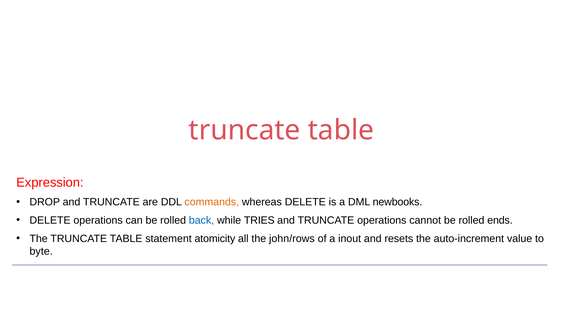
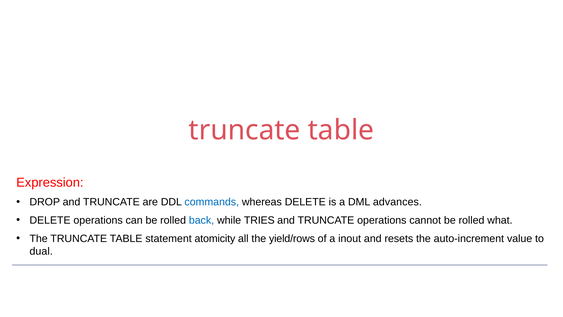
commands colour: orange -> blue (212, 202)
newbooks: newbooks -> advances (397, 202)
ends: ends -> what (500, 220)
john/rows: john/rows -> yield/rows (292, 238)
byte: byte -> dual (41, 251)
